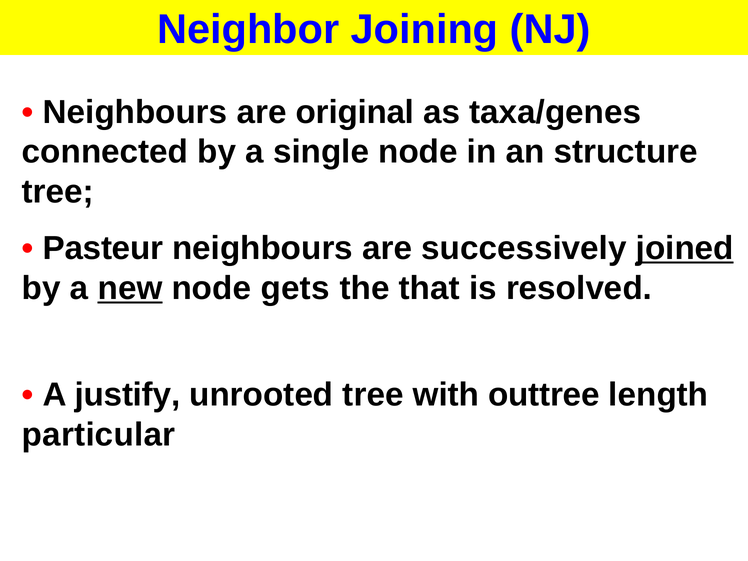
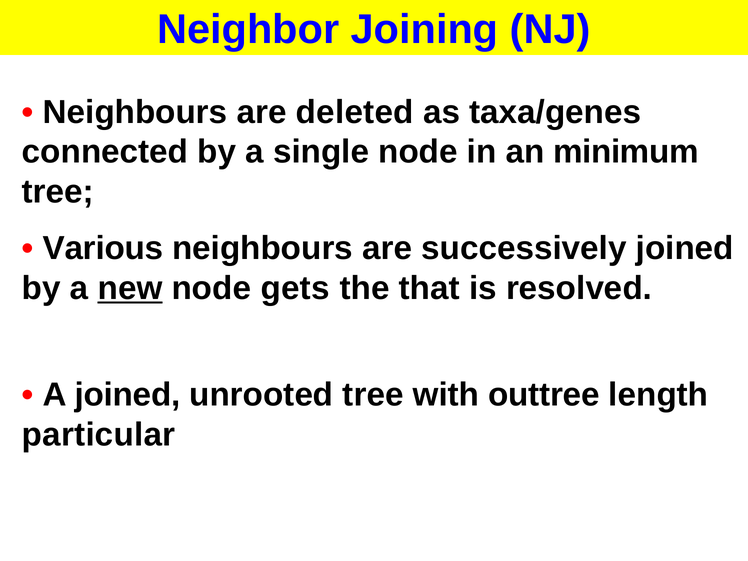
original: original -> deleted (355, 112)
structure: structure -> minimum (626, 152)
Pasteur: Pasteur -> Various (103, 248)
joined underline: present -> none (685, 248)
A justify: justify -> joined (128, 395)
